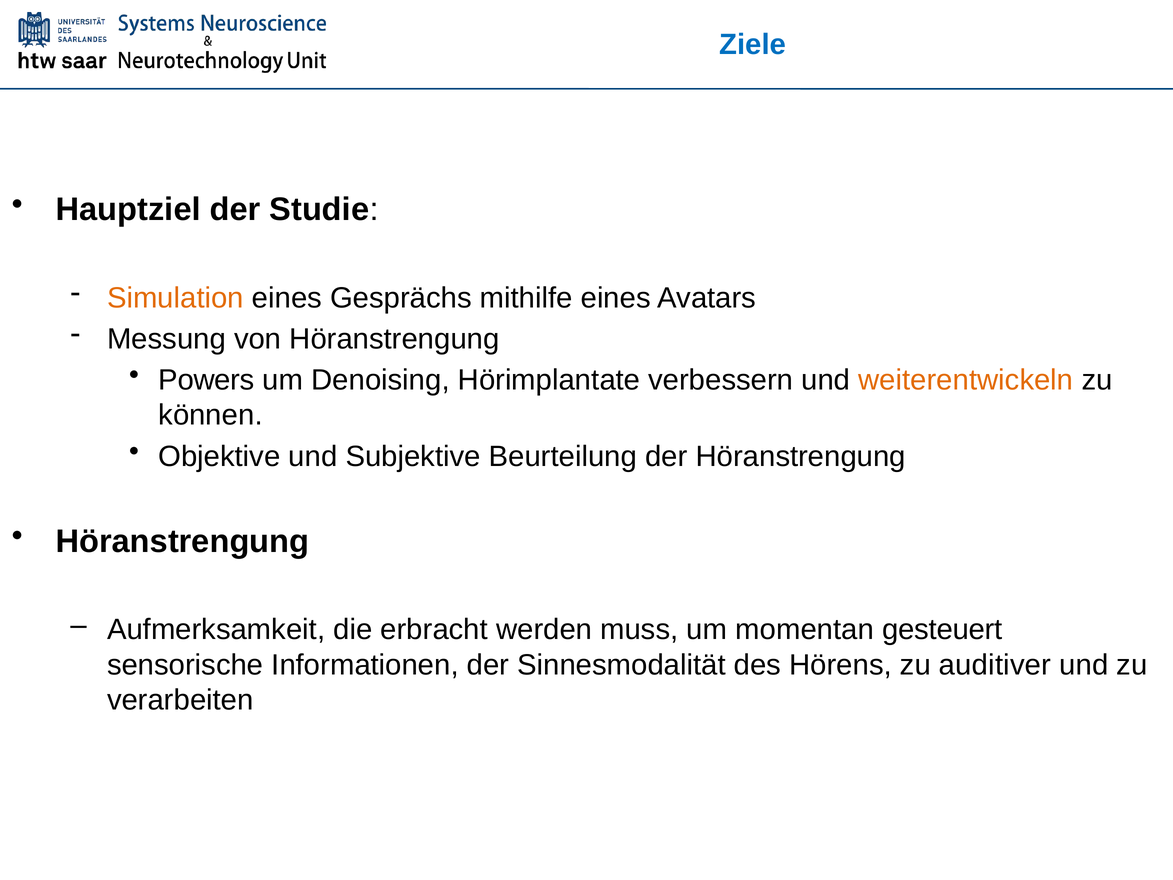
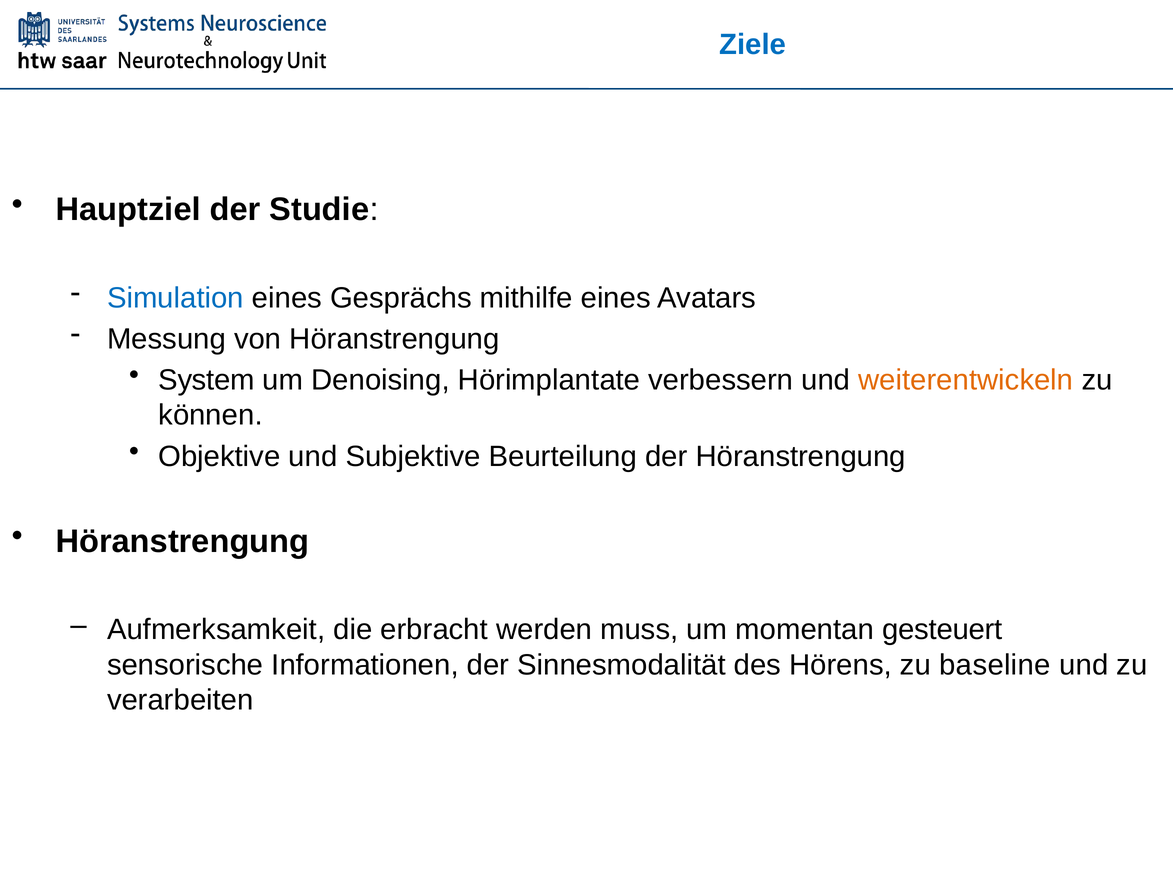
Simulation colour: orange -> blue (175, 298)
Powers: Powers -> System (206, 380)
auditiver: auditiver -> baseline (995, 665)
